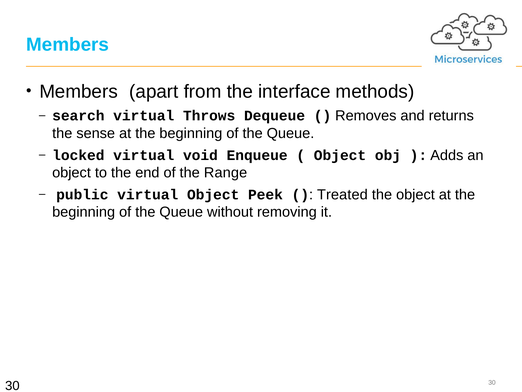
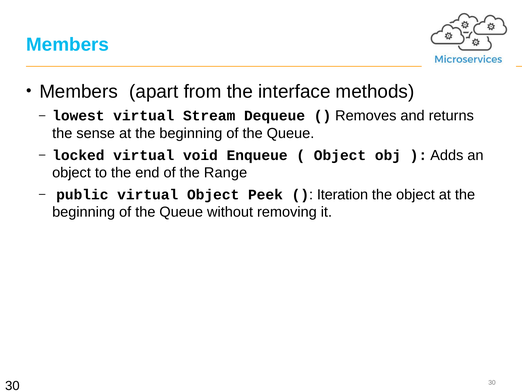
search: search -> lowest (78, 116)
Throws: Throws -> Stream (209, 116)
Treated: Treated -> Iteration (343, 194)
